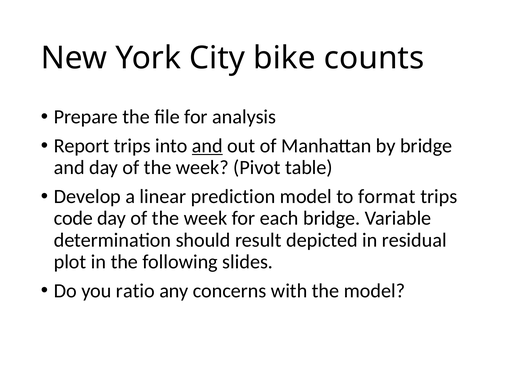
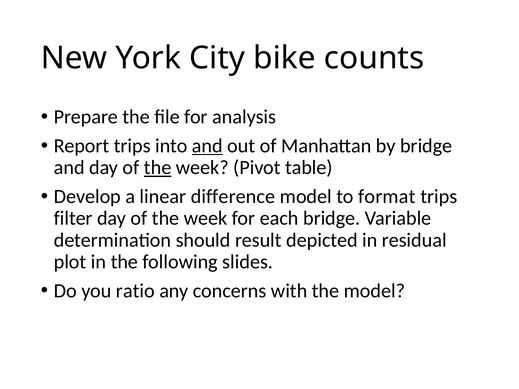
the underline: none -> present (158, 168)
prediction: prediction -> difference (233, 197)
code: code -> filter (73, 218)
